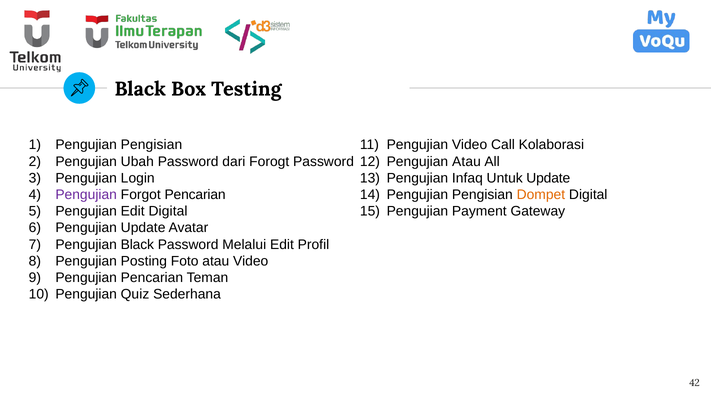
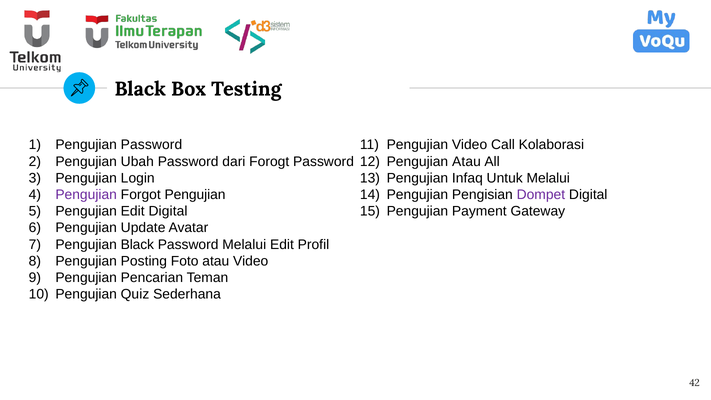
Pengisian: Pengisian -> Password (151, 145)
Untuk Update: Update -> Melalui (548, 178)
Forgot Pencarian: Pencarian -> Pengujian (195, 195)
Dompet colour: orange -> purple (541, 195)
